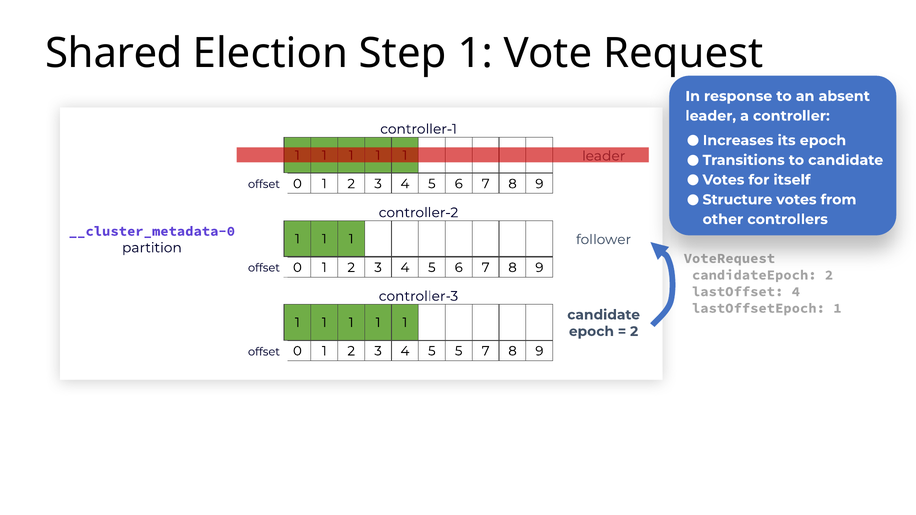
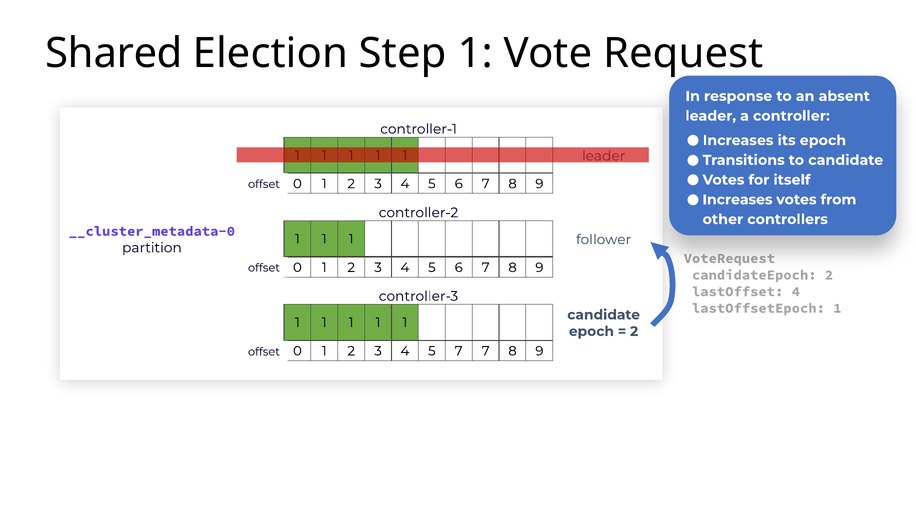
Structure: Structure -> Increases (737, 200)
5 5: 5 -> 7 (459, 351)
